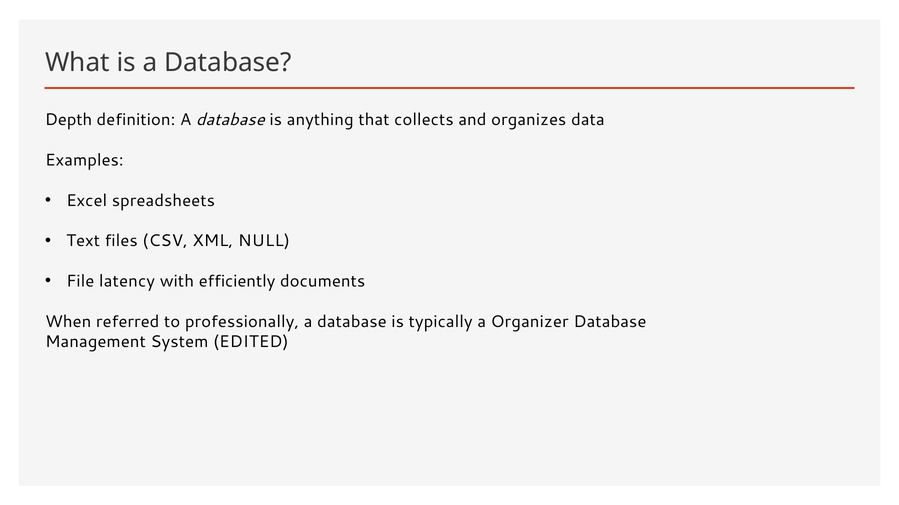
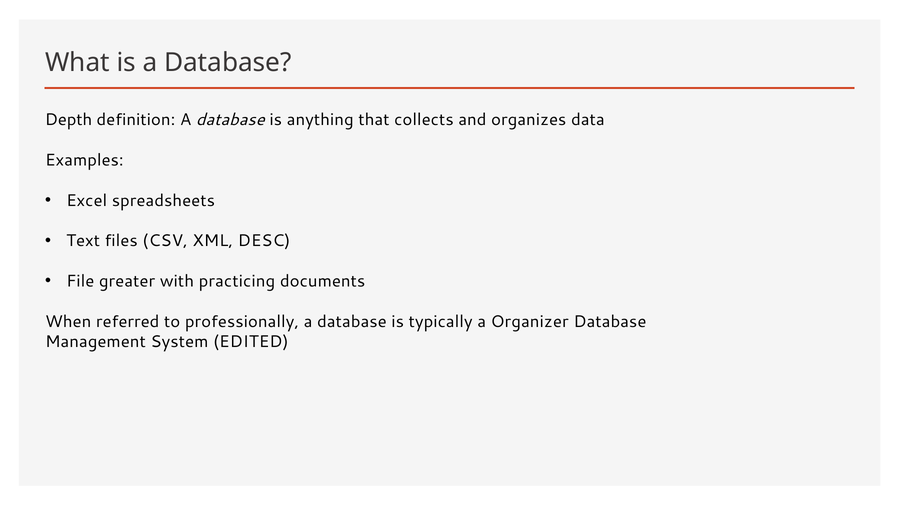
NULL: NULL -> DESC (264, 241)
latency: latency -> greater (127, 282)
efficiently: efficiently -> practicing (237, 282)
